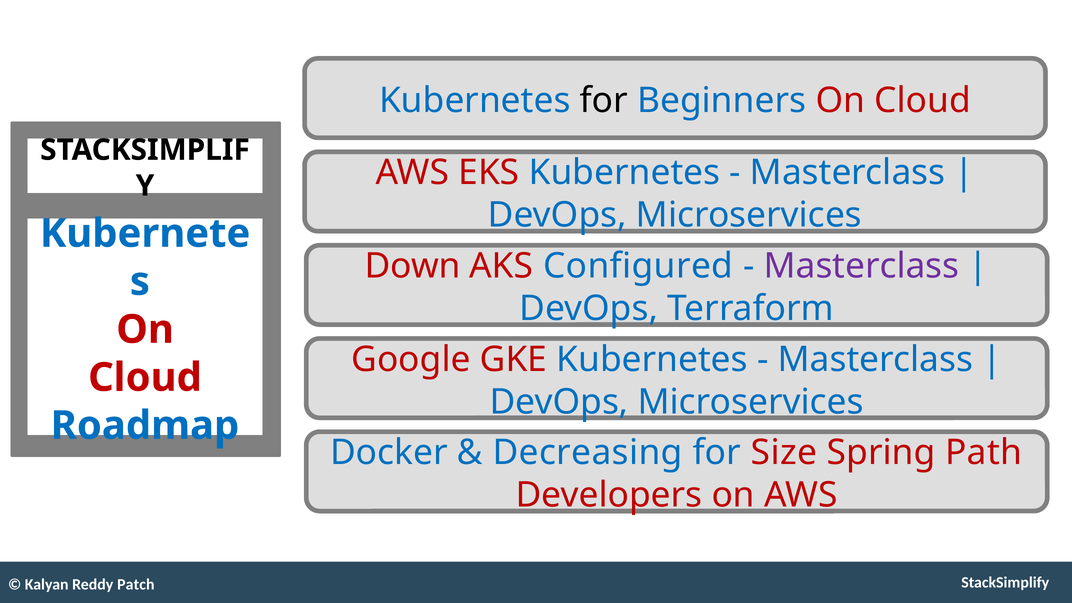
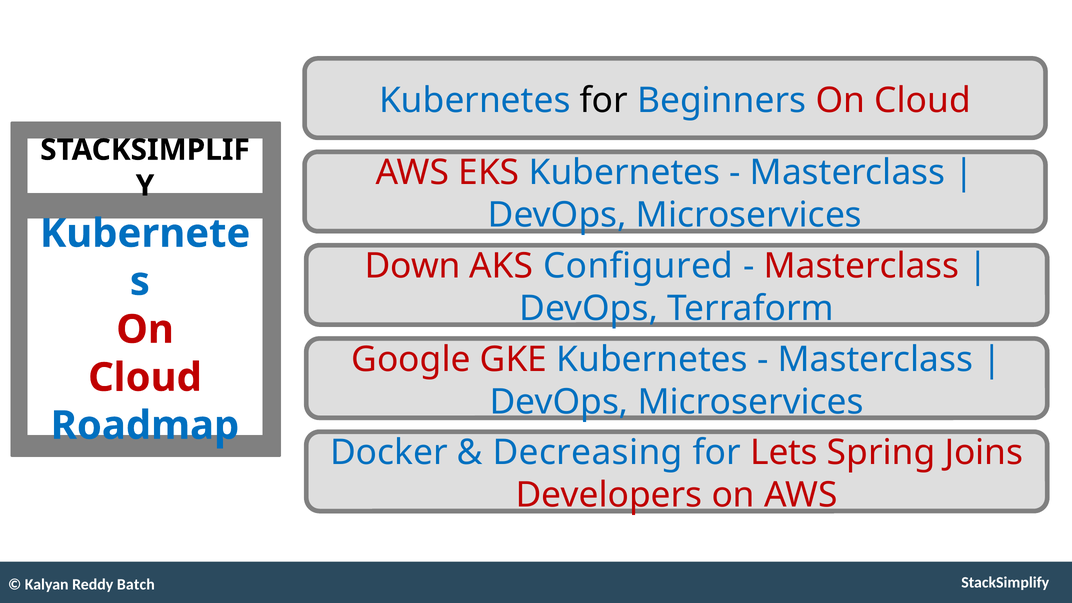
Masterclass colour: purple -> red (861, 266)
Size: Size -> Lets (784, 453)
Path: Path -> Joins (984, 453)
Patch: Patch -> Batch (136, 584)
